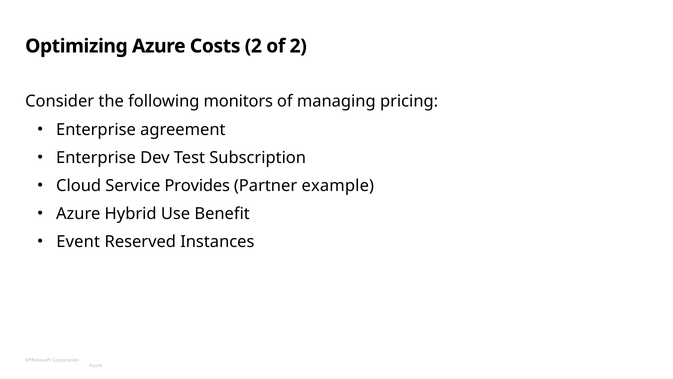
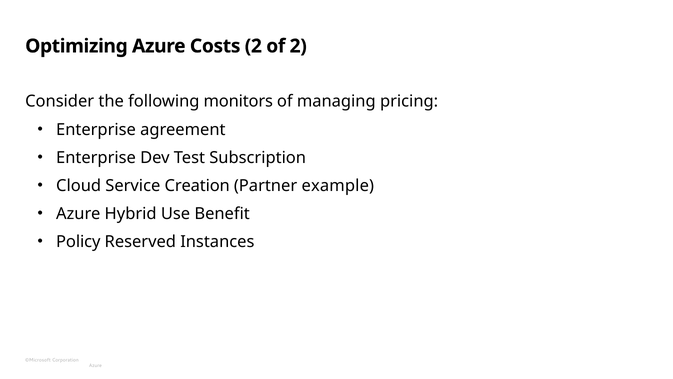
Provides: Provides -> Creation (197, 185)
Event: Event -> Policy (78, 242)
